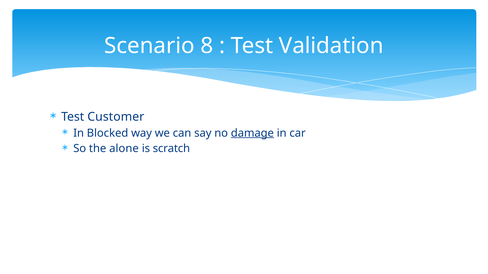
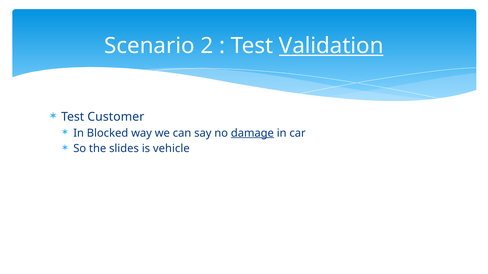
8: 8 -> 2 (207, 46)
Validation underline: none -> present (331, 46)
alone: alone -> slides (124, 149)
scratch: scratch -> vehicle (171, 149)
